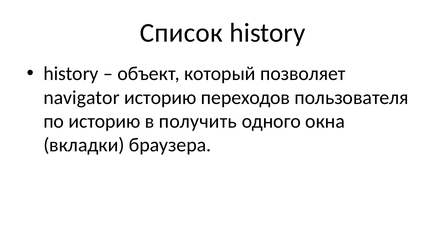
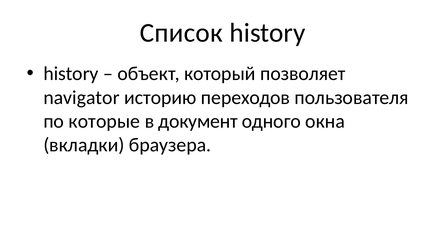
по историю: историю -> которые (104, 121)
получить: получить -> документ (198, 121)
